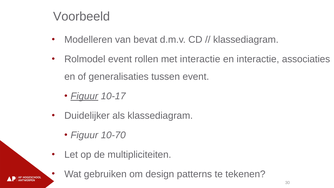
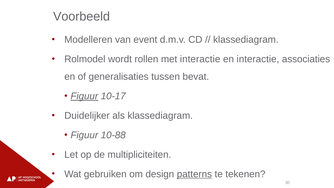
bevat: bevat -> event (145, 40)
Rolmodel event: event -> wordt (120, 59)
tussen event: event -> bevat (196, 77)
10-70: 10-70 -> 10-88 (113, 135)
patterns underline: none -> present (194, 174)
